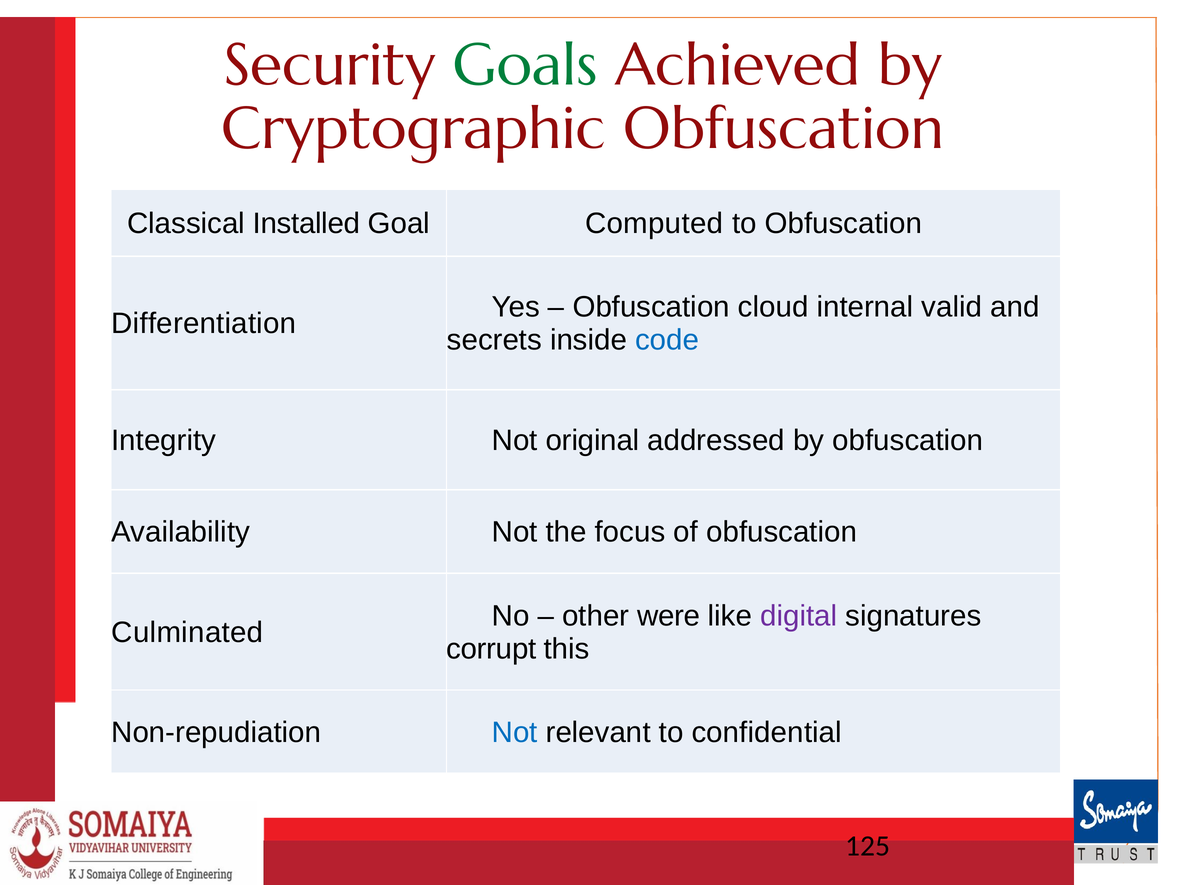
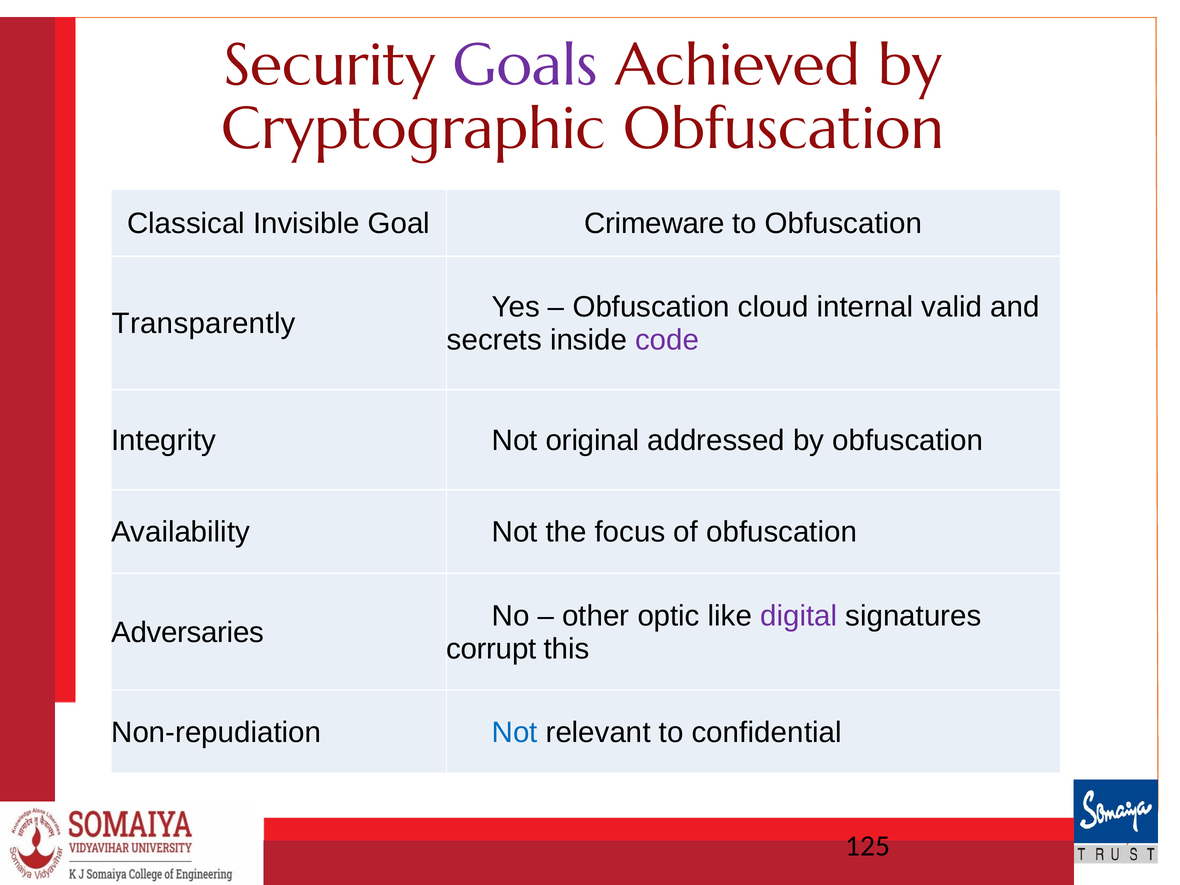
Goals colour: green -> purple (525, 65)
Installed: Installed -> Invisible (306, 224)
Computed: Computed -> Crimeware (654, 224)
Differentiation: Differentiation -> Transparently (204, 324)
code colour: blue -> purple (667, 340)
were: were -> optic (669, 616)
Culminated: Culminated -> Adversaries (188, 632)
